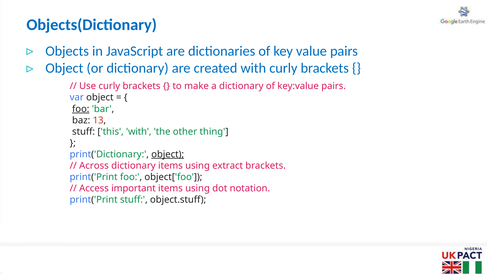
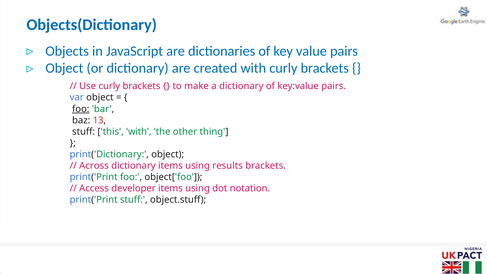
object underline: present -> none (168, 154)
extract: extract -> results (228, 166)
important: important -> developer (133, 188)
